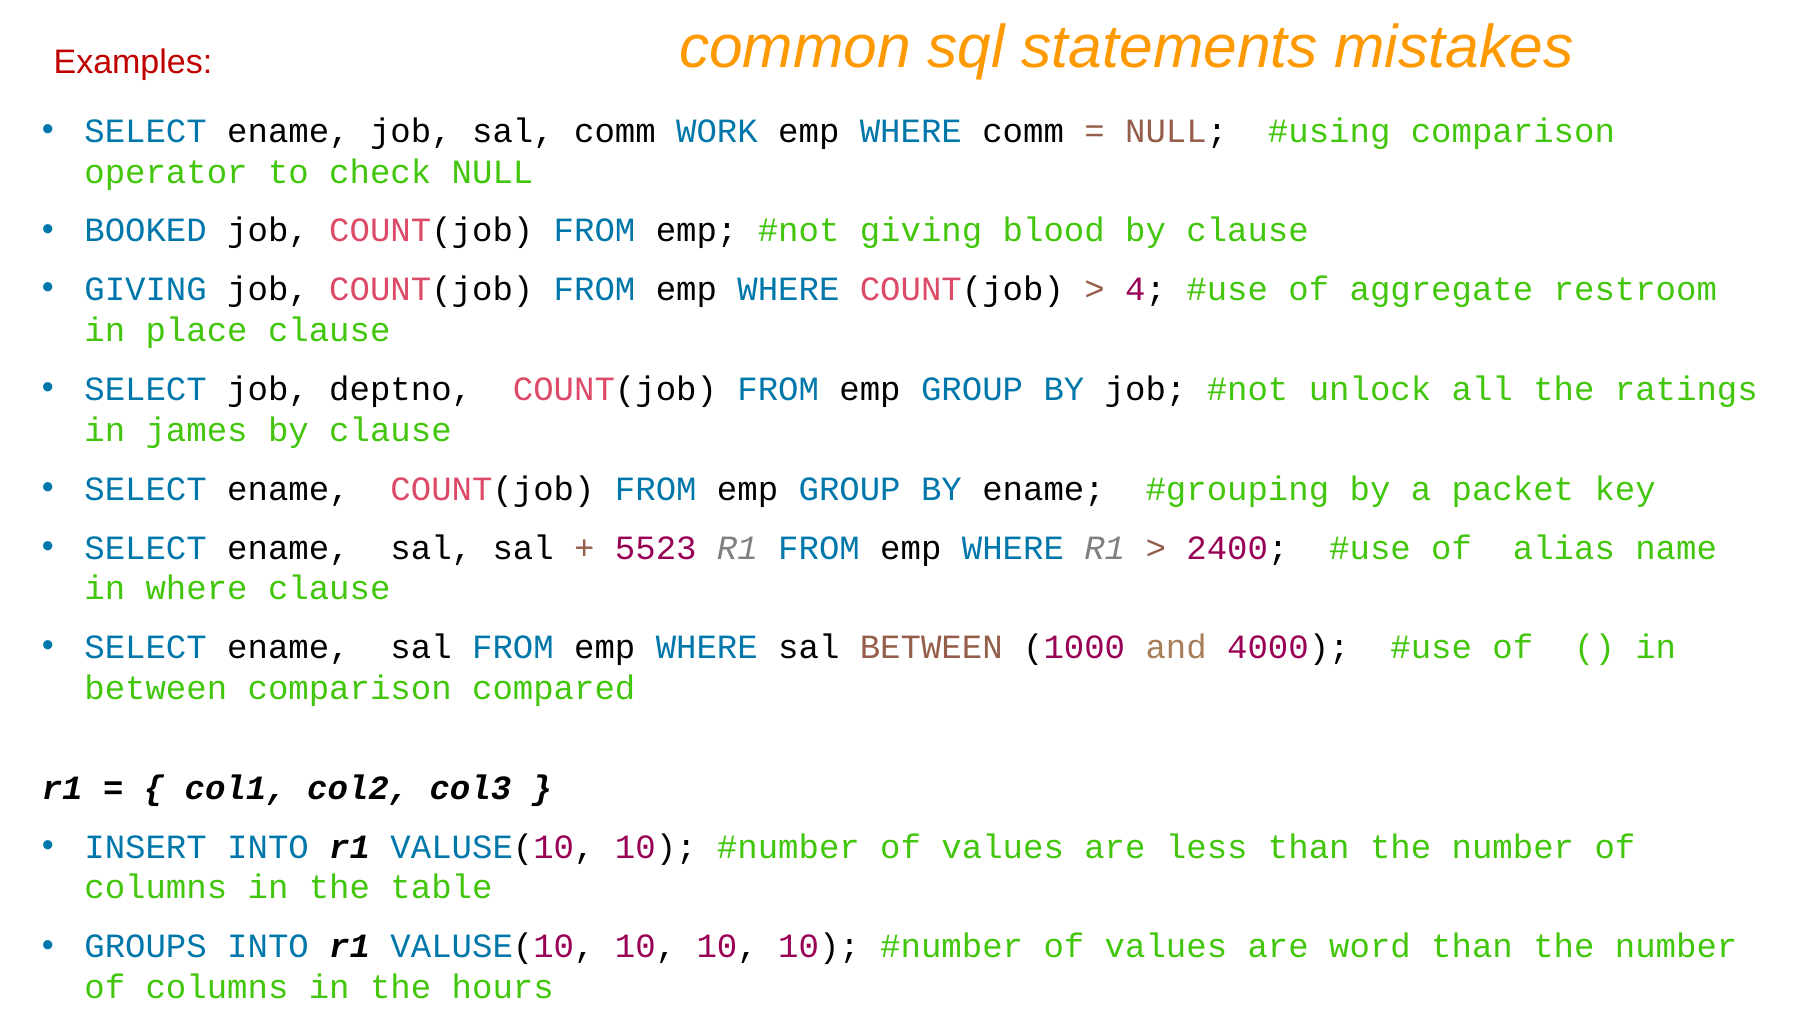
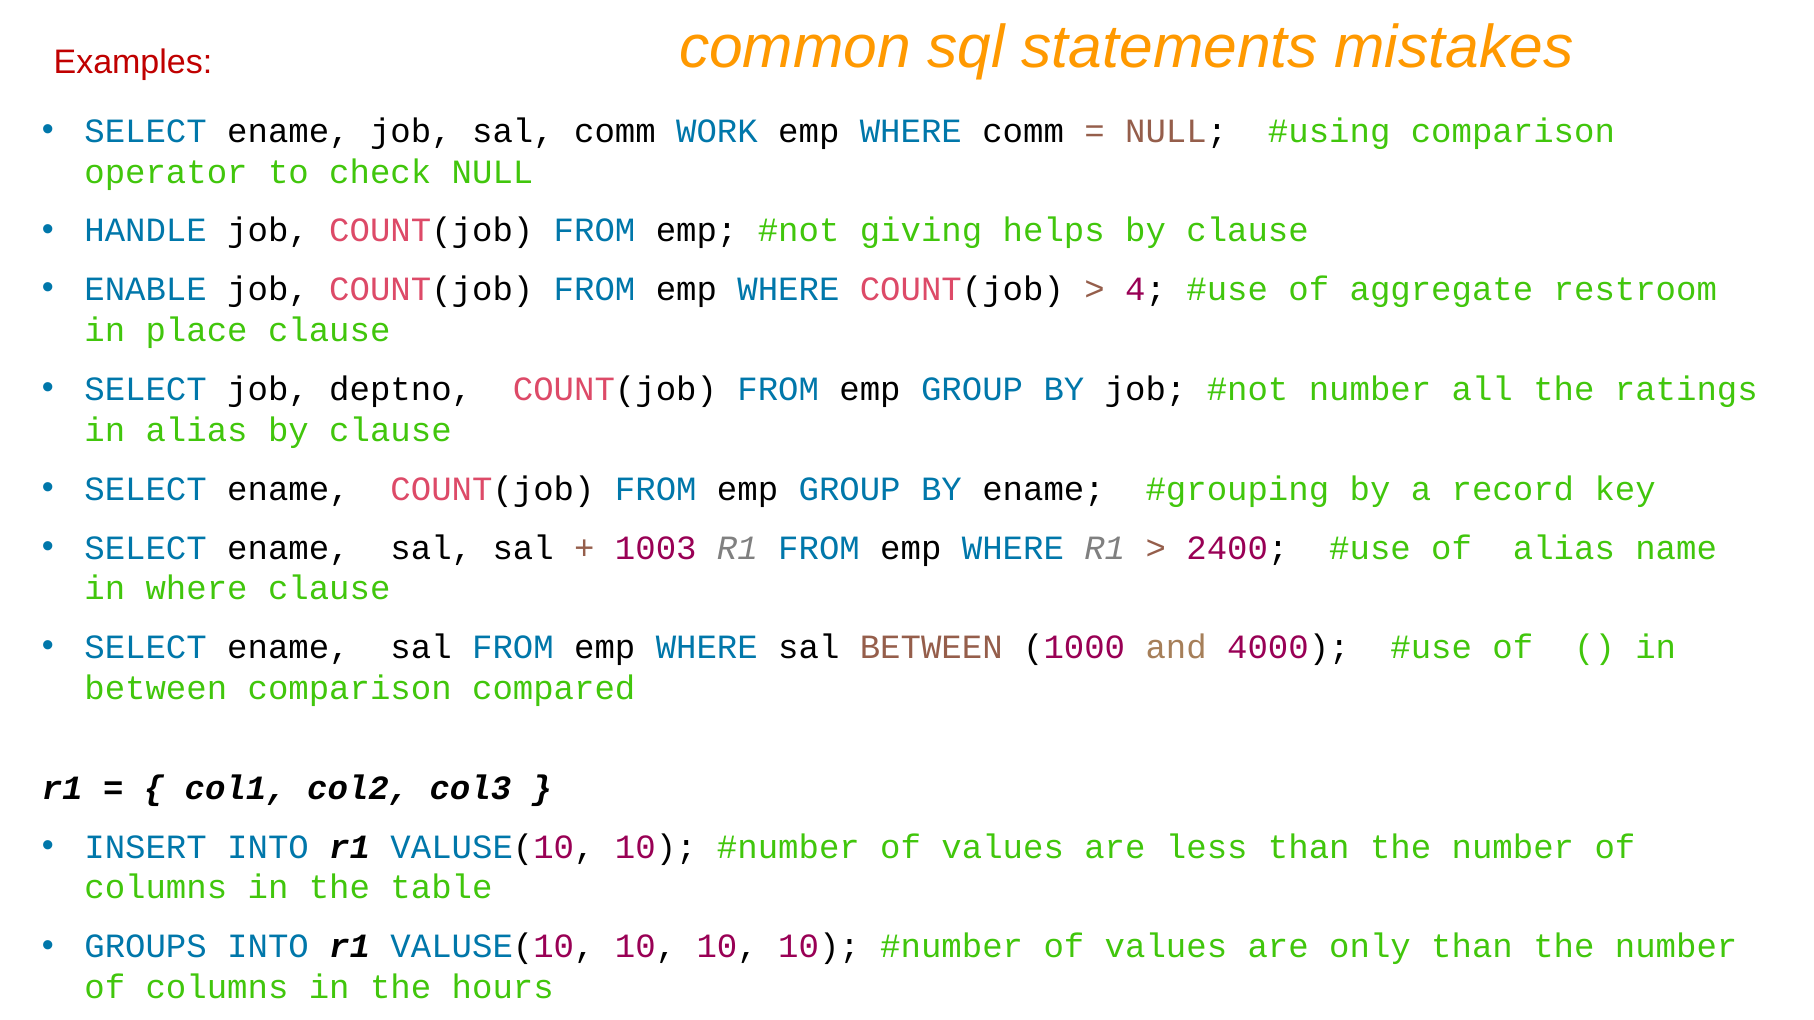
BOOKED: BOOKED -> HANDLE (146, 231)
blood: blood -> helps (1054, 231)
GIVING: GIVING -> ENABLE (146, 290)
unlock: unlock -> number (1370, 389)
in james: james -> alias (197, 430)
packet: packet -> record (1513, 489)
5523: 5523 -> 1003 (656, 548)
word: word -> only (1370, 947)
